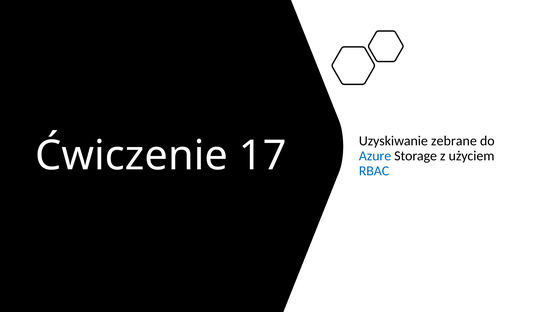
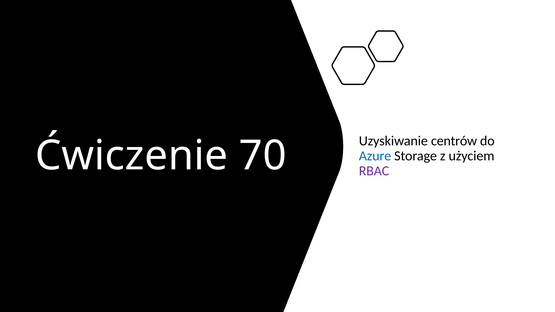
zebrane: zebrane -> centrów (454, 141)
17: 17 -> 70 (263, 156)
RBAC colour: blue -> purple (374, 171)
